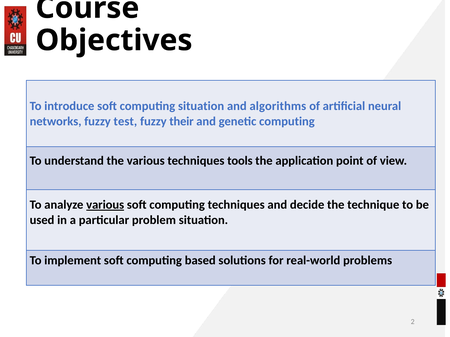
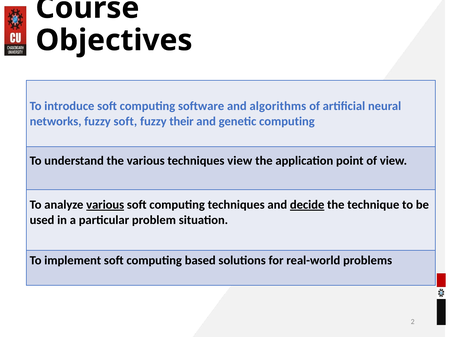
computing situation: situation -> software (201, 106)
fuzzy test: test -> soft (125, 121)
techniques tools: tools -> view (240, 161)
decide underline: none -> present (307, 205)
